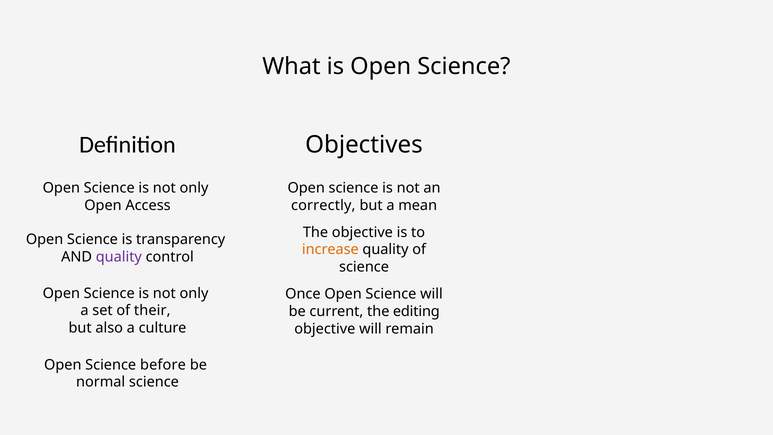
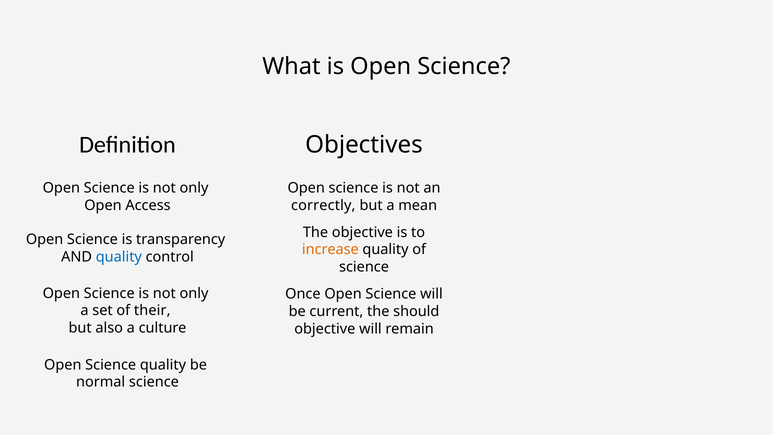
quality colour: purple -> blue (119, 257)
editing: editing -> should (416, 311)
Science before: before -> quality (163, 365)
